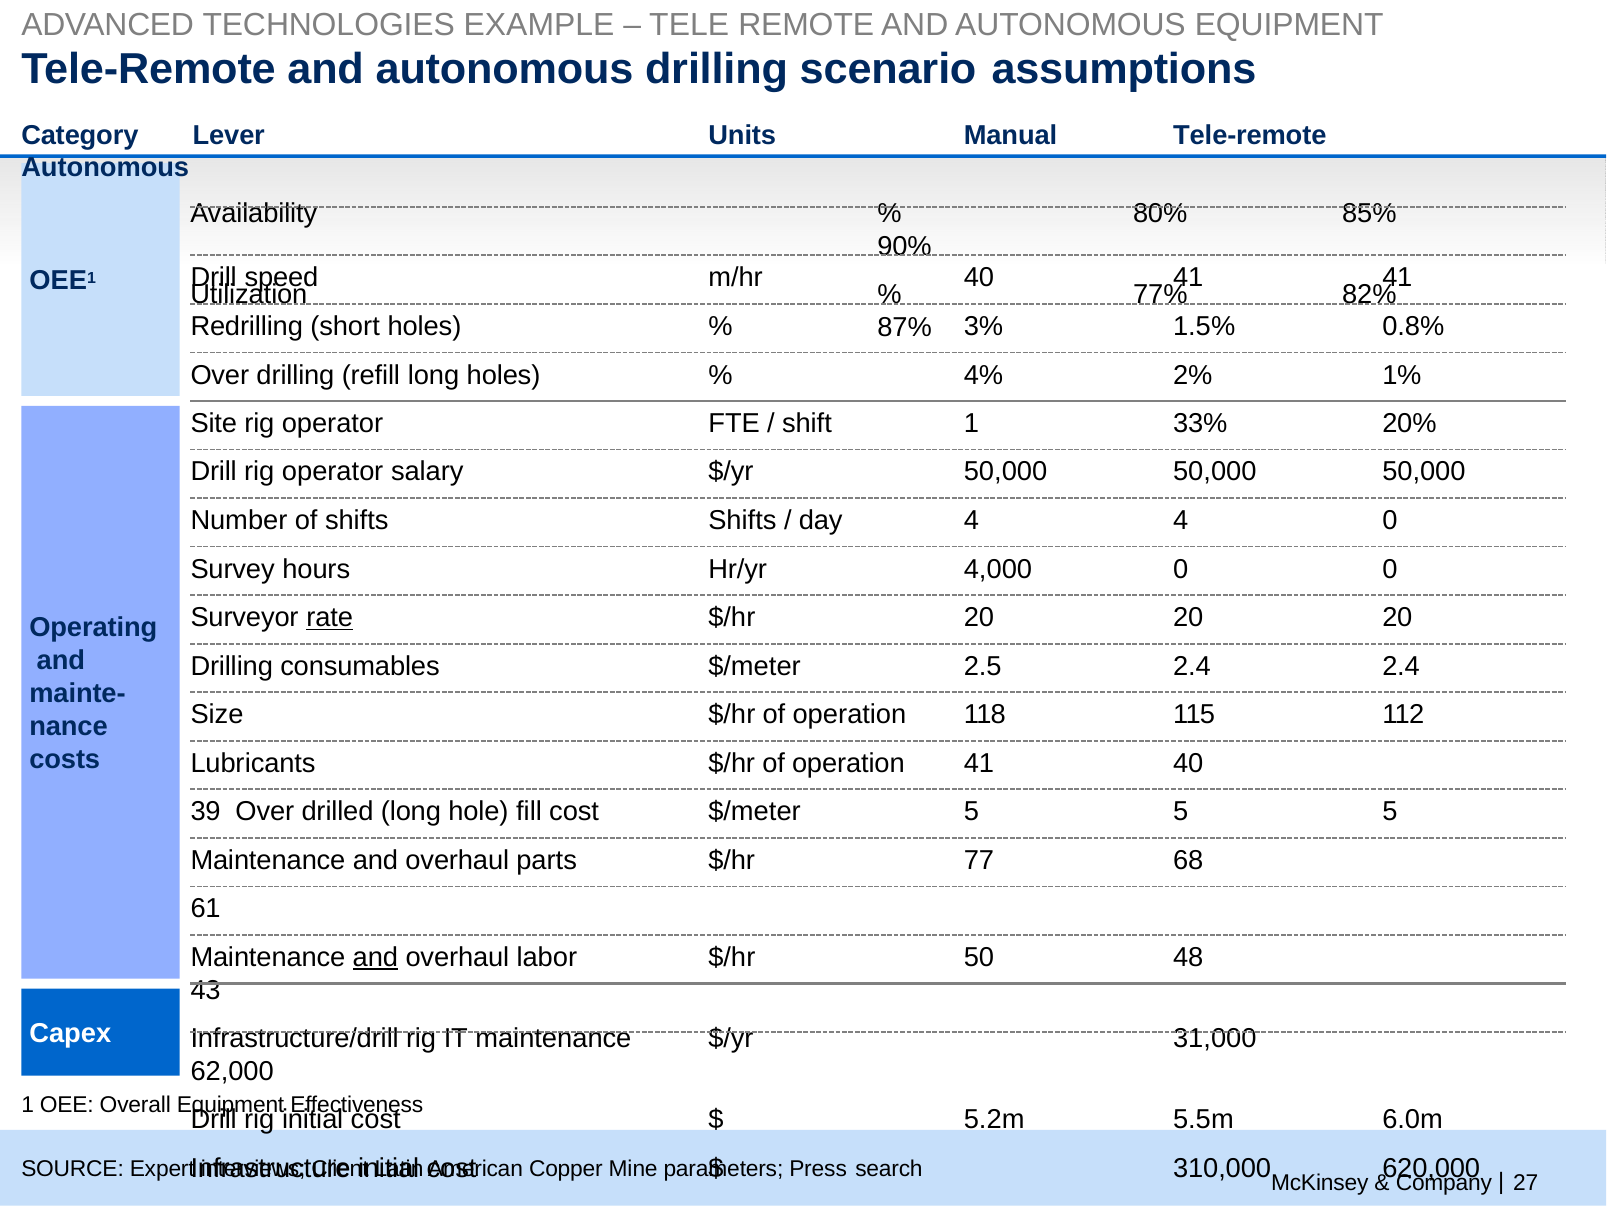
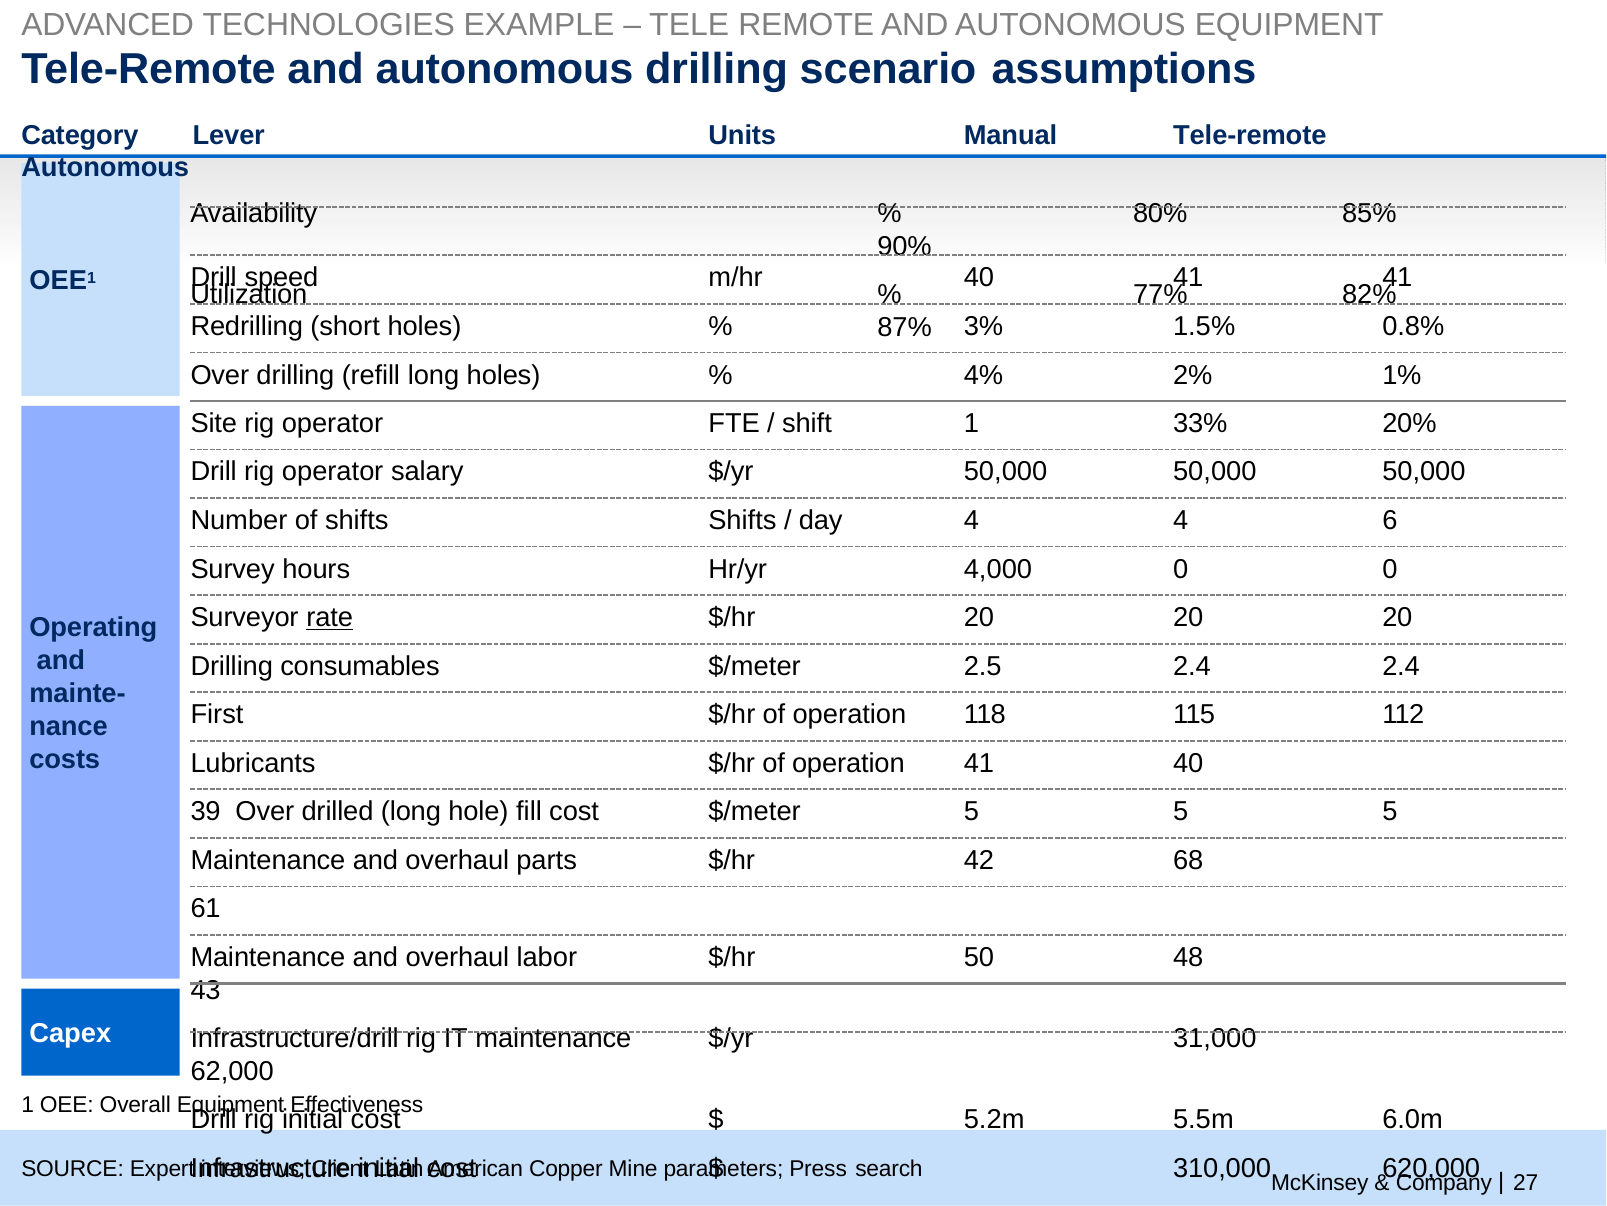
4 0: 0 -> 6 (1390, 520)
Size: Size -> First (217, 714)
77: 77 -> 42 (979, 860)
and underline: present -> none (375, 957)
